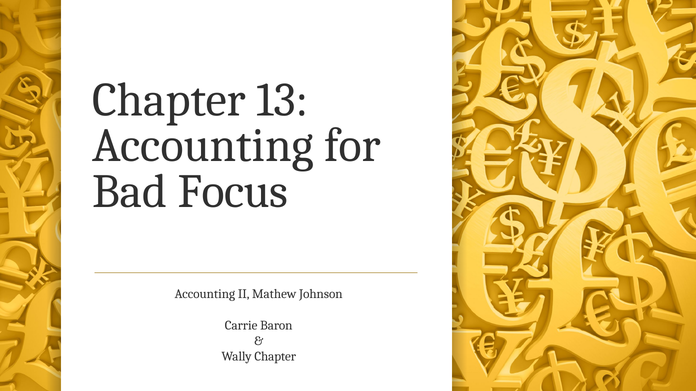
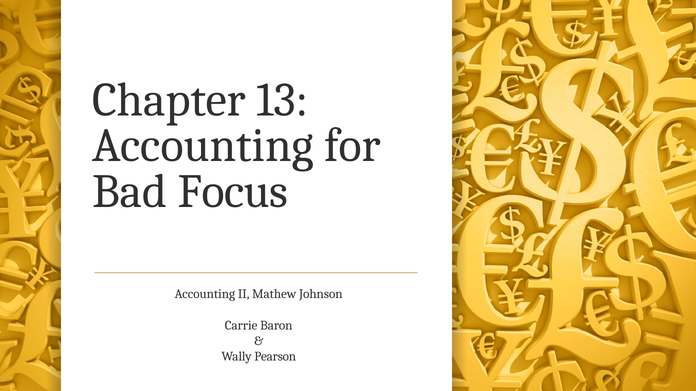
Wally Chapter: Chapter -> Pearson (275, 357)
